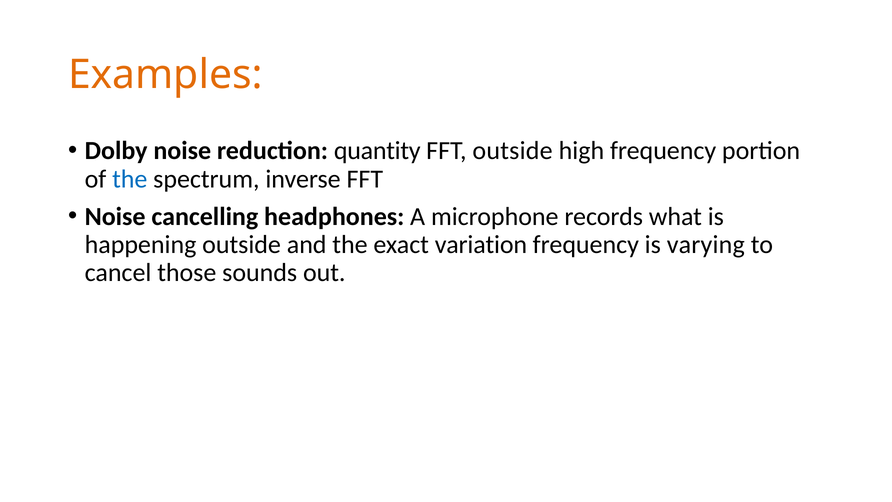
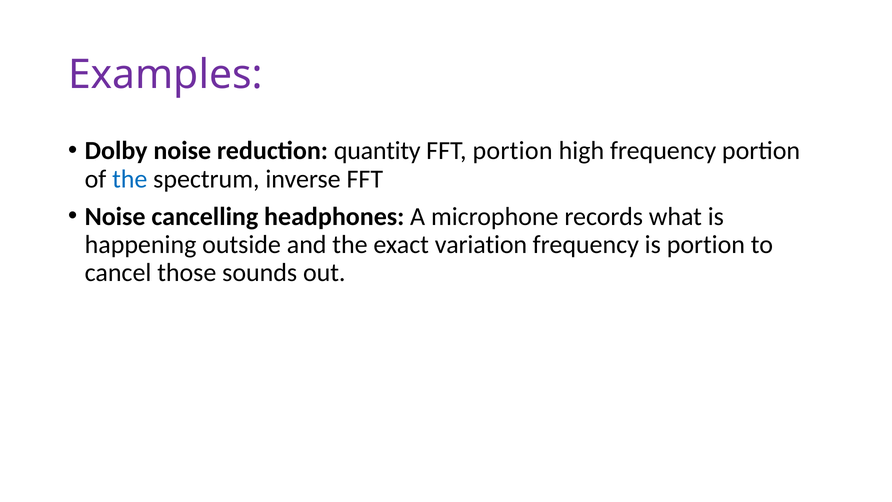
Examples colour: orange -> purple (165, 75)
FFT outside: outside -> portion (513, 151)
is varying: varying -> portion (706, 244)
